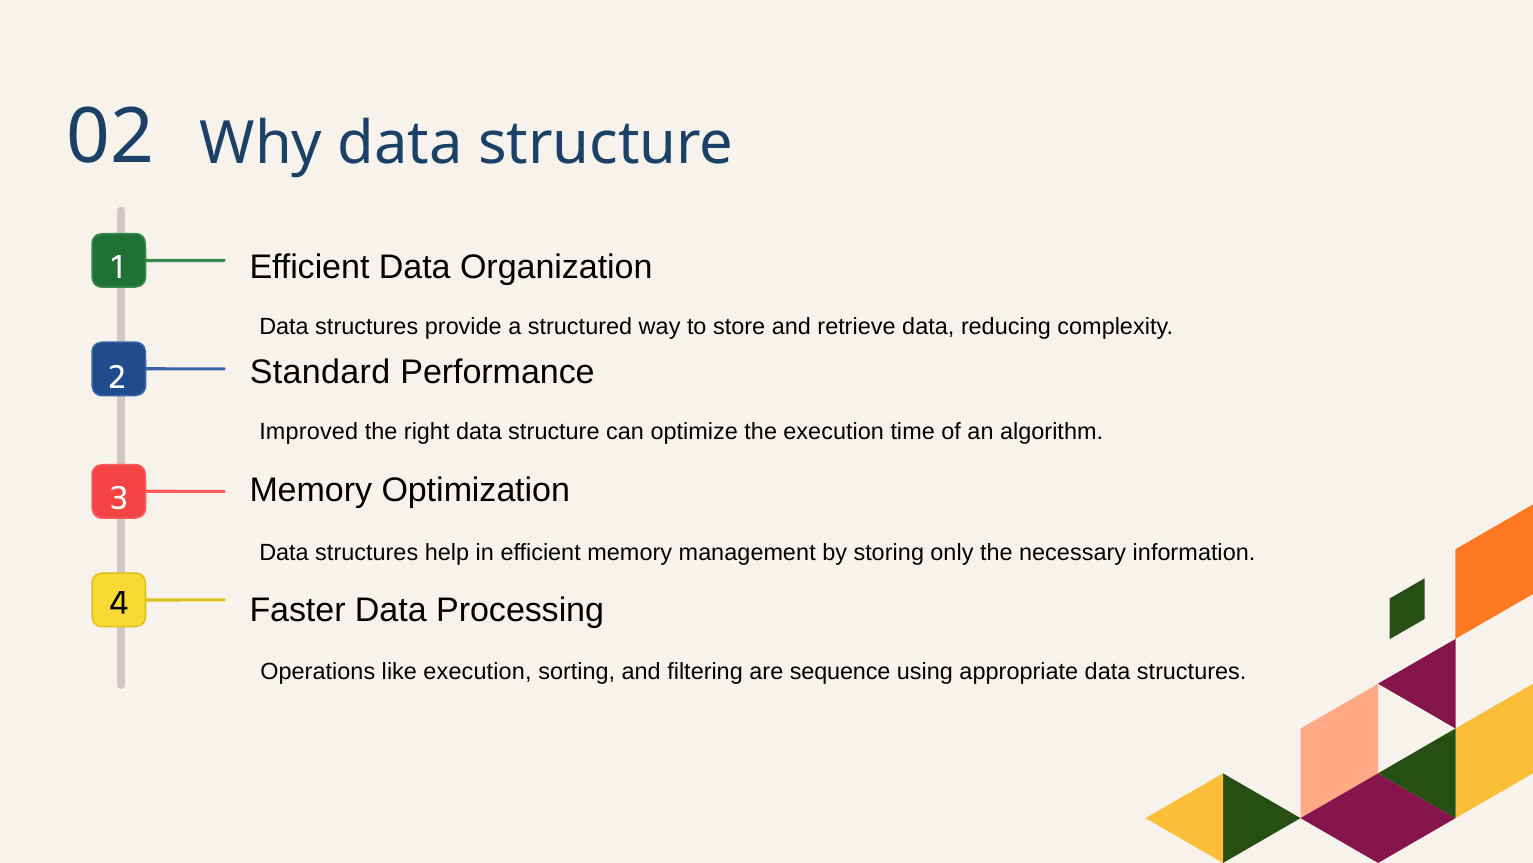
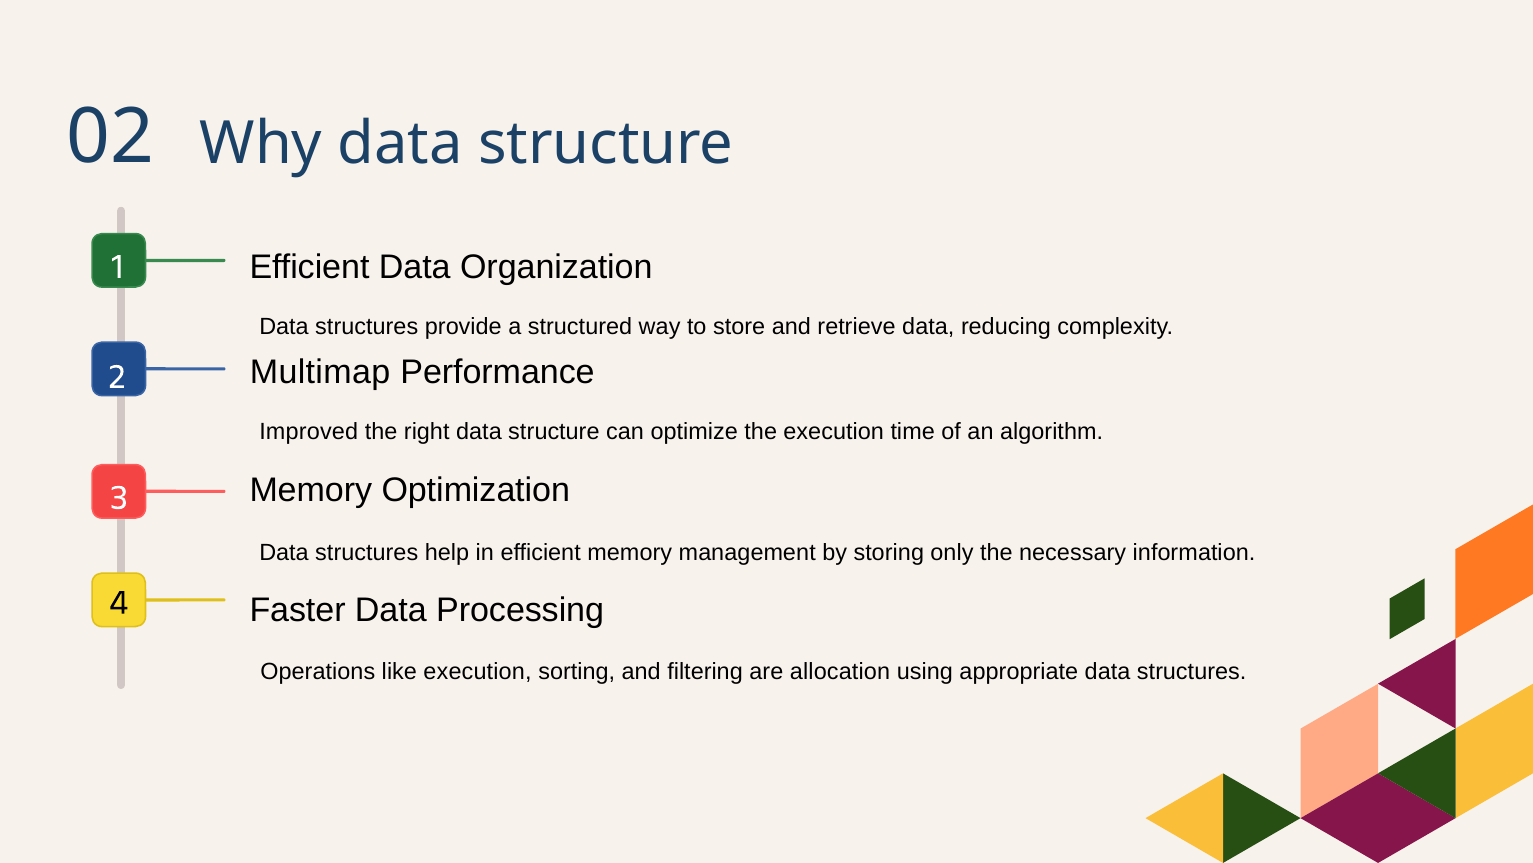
Standard: Standard -> Multimap (320, 372)
sequence: sequence -> allocation (840, 672)
